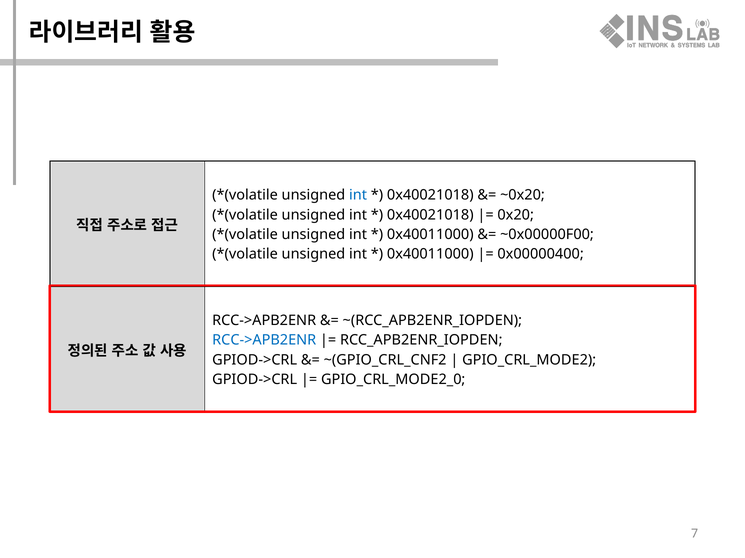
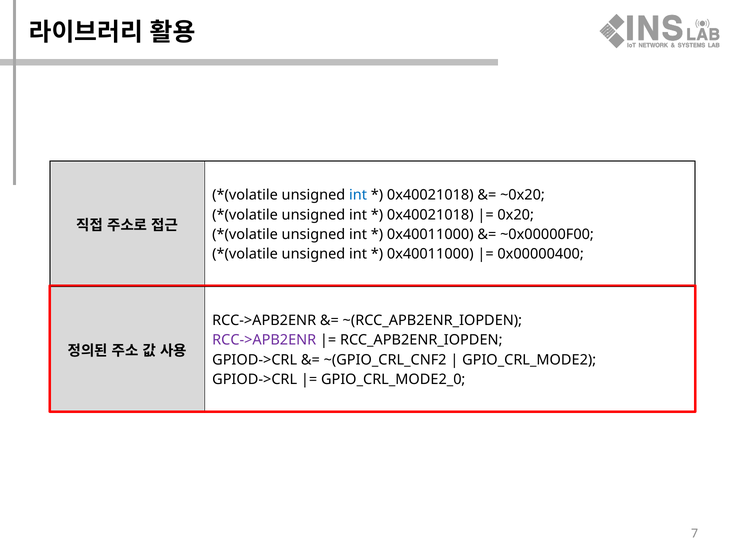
RCC->APB2ENR colour: blue -> purple (264, 341)
